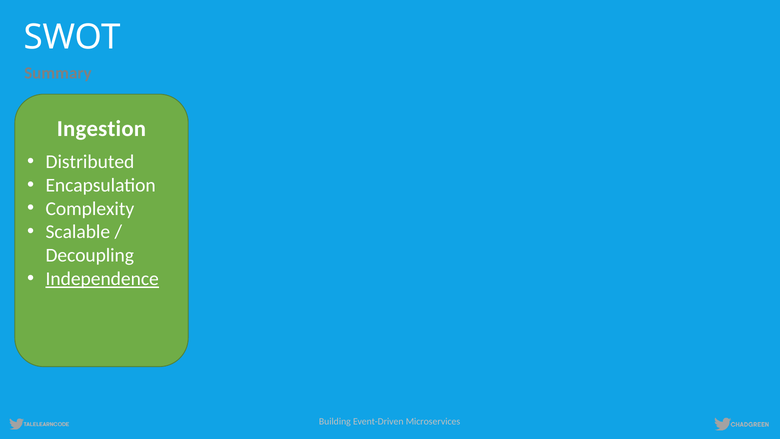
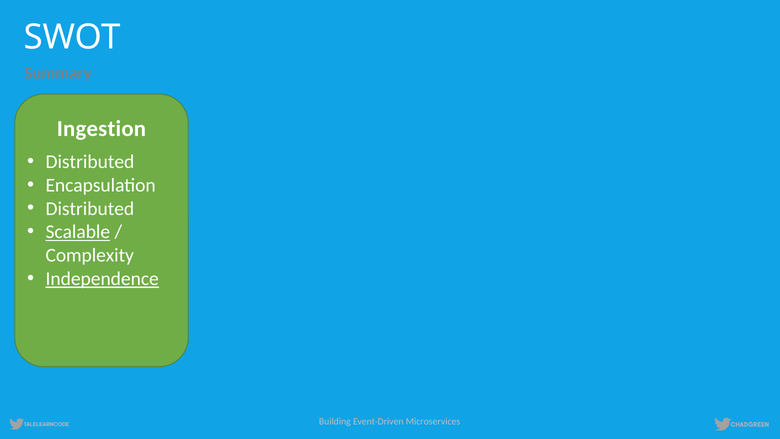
Complexity: Complexity -> Distributed (90, 208)
Scalable underline: none -> present (78, 232)
Decoupling: Decoupling -> Complexity (90, 255)
